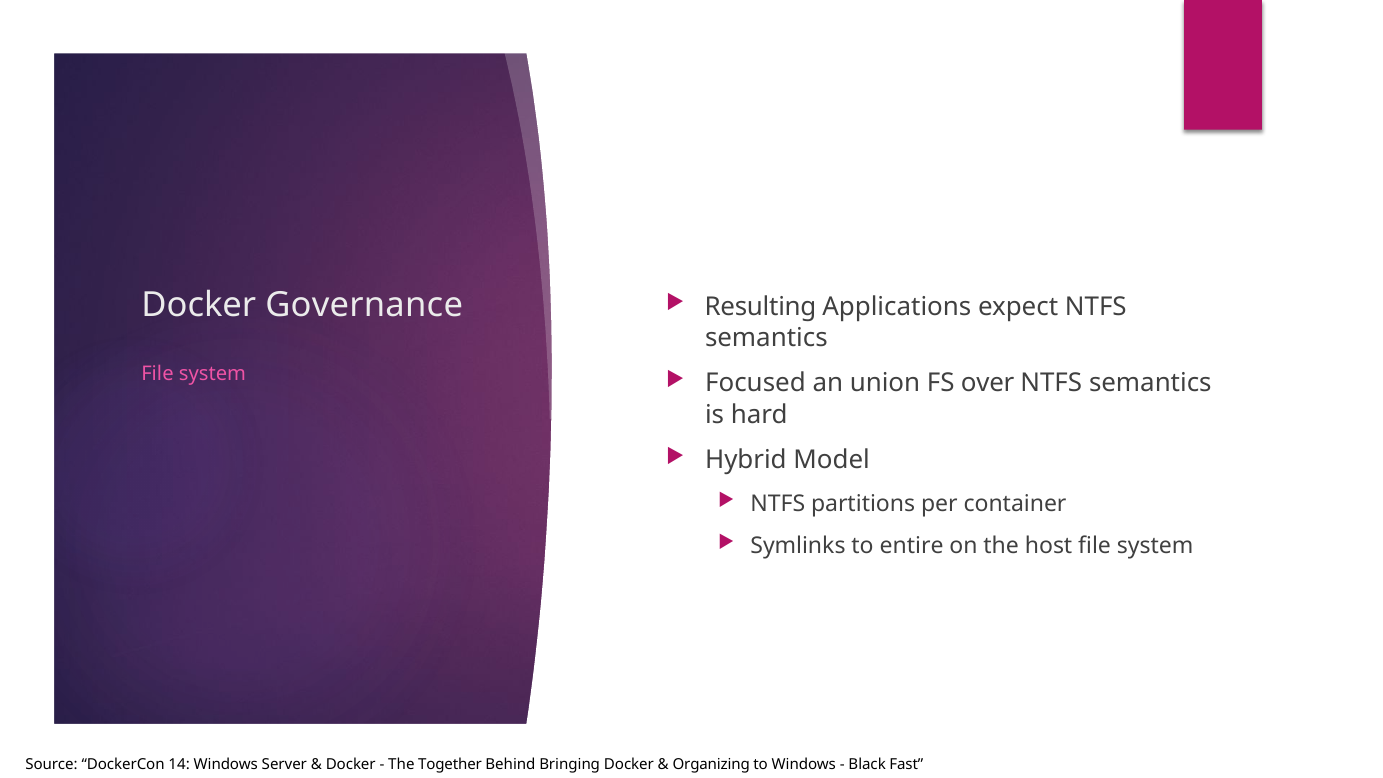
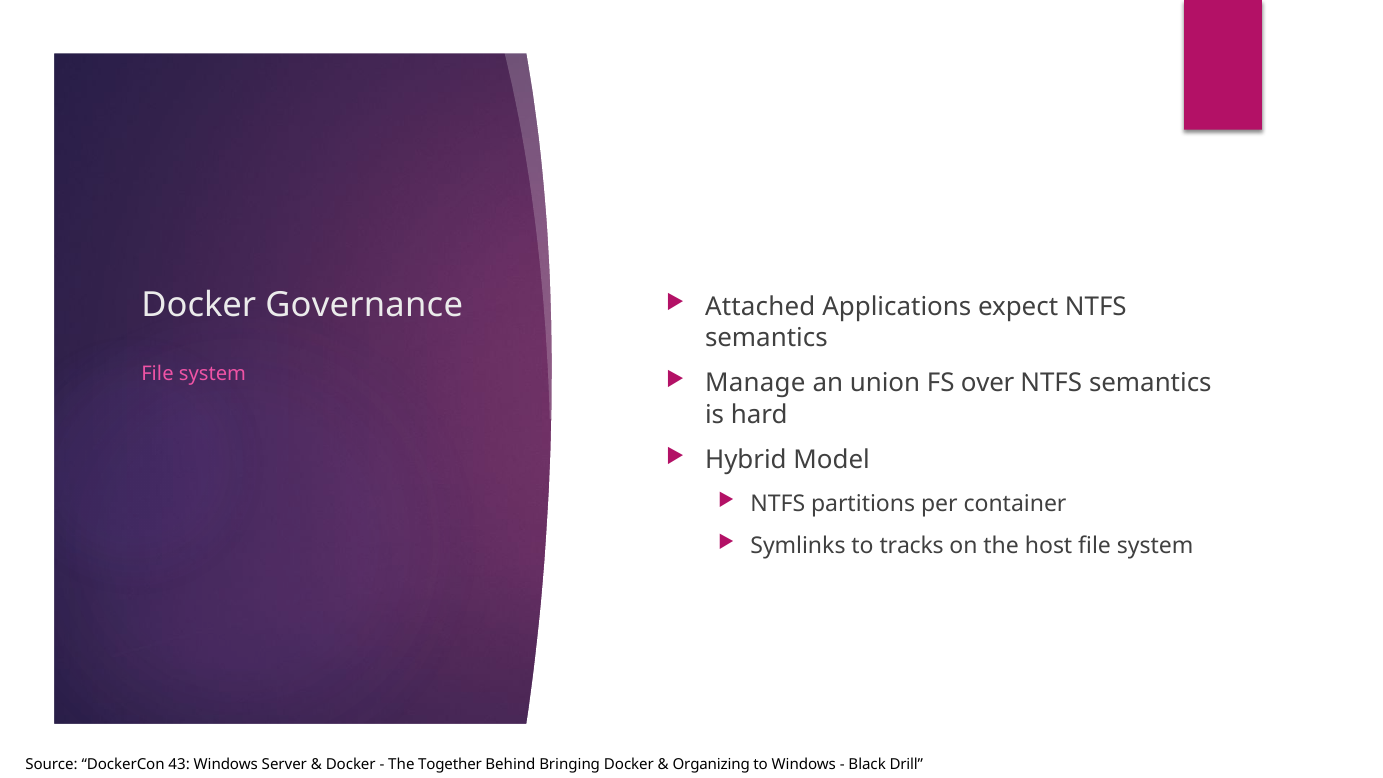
Resulting: Resulting -> Attached (760, 307)
Focused: Focused -> Manage (755, 383)
entire: entire -> tracks (912, 546)
14: 14 -> 43 (179, 764)
Fast: Fast -> Drill (906, 764)
